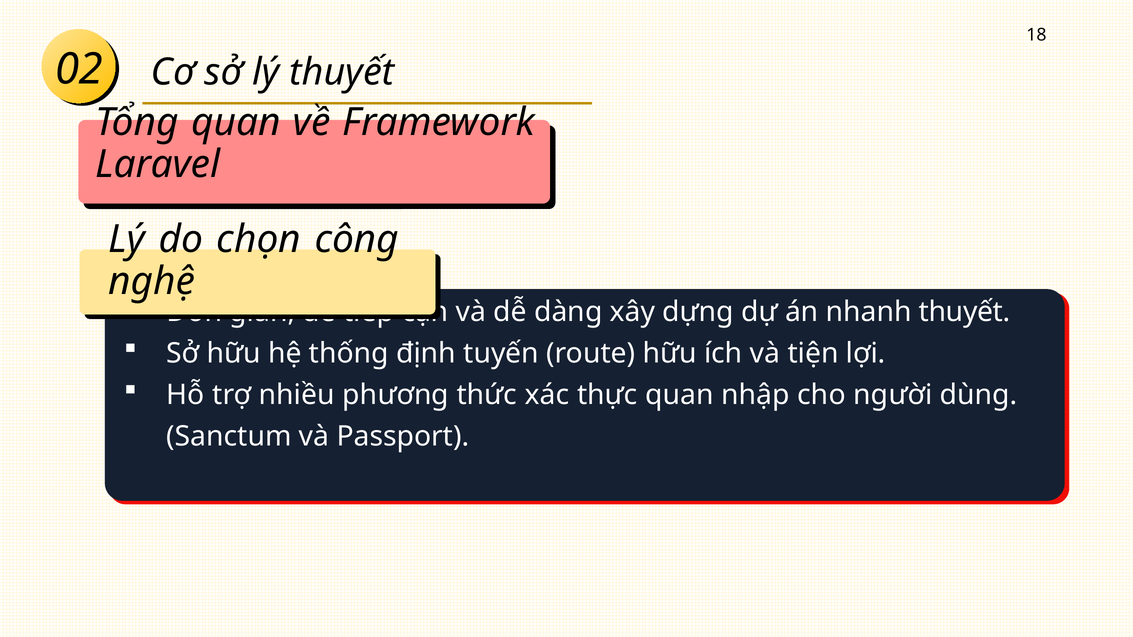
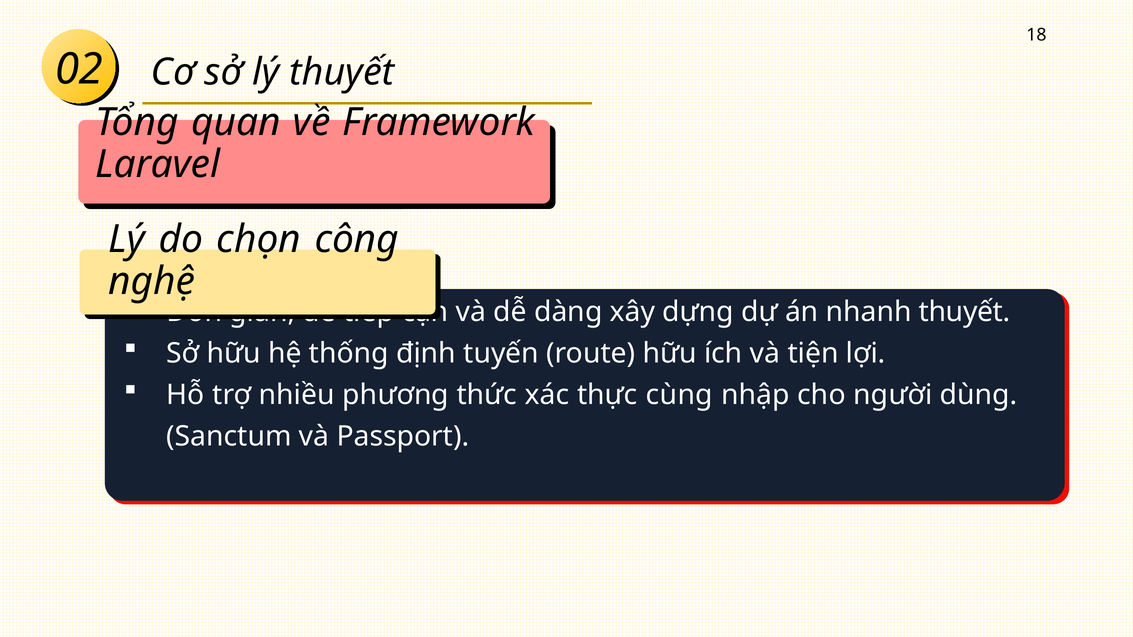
thực quan: quan -> cùng (679, 395)
